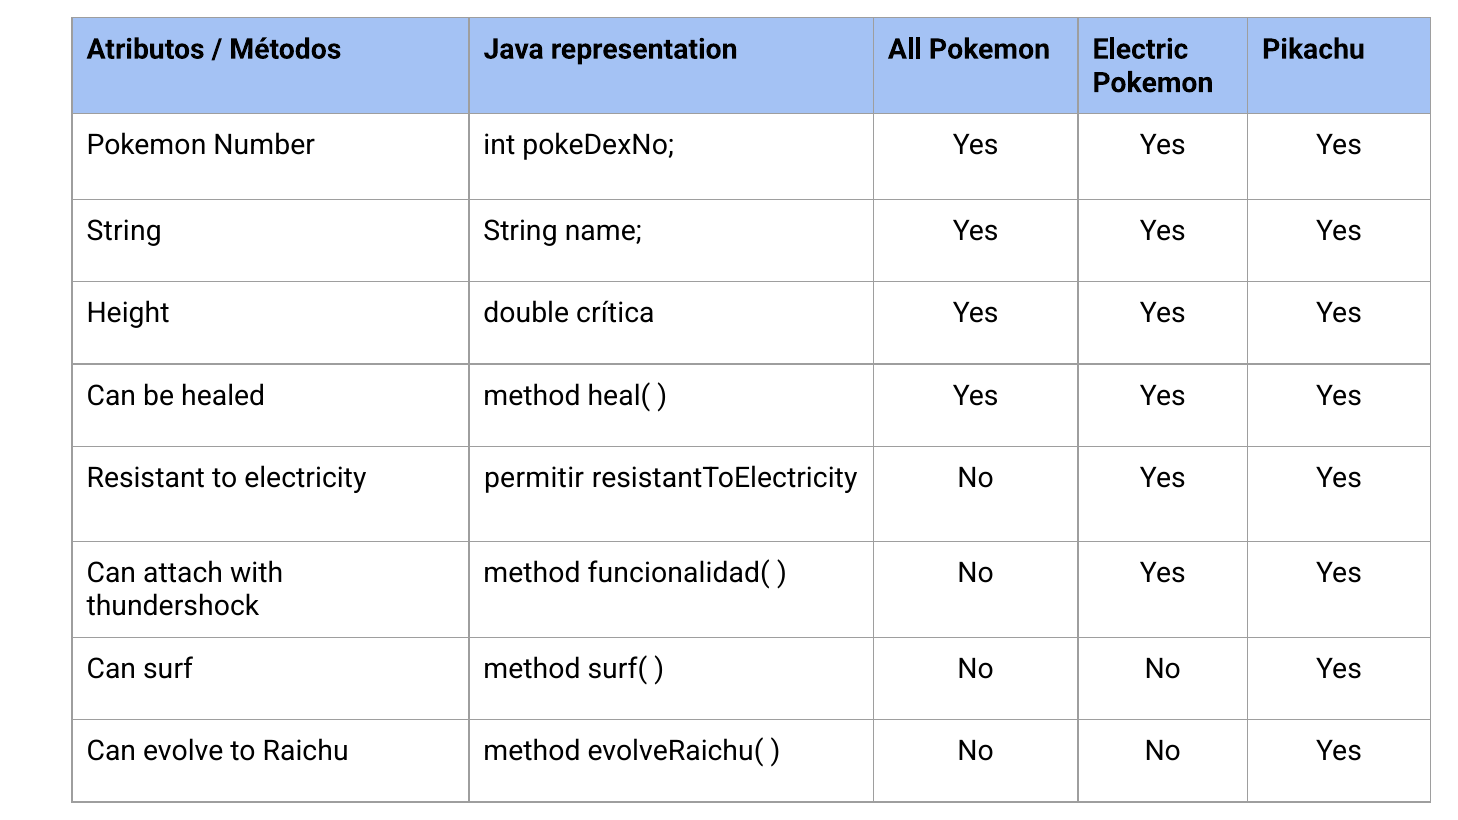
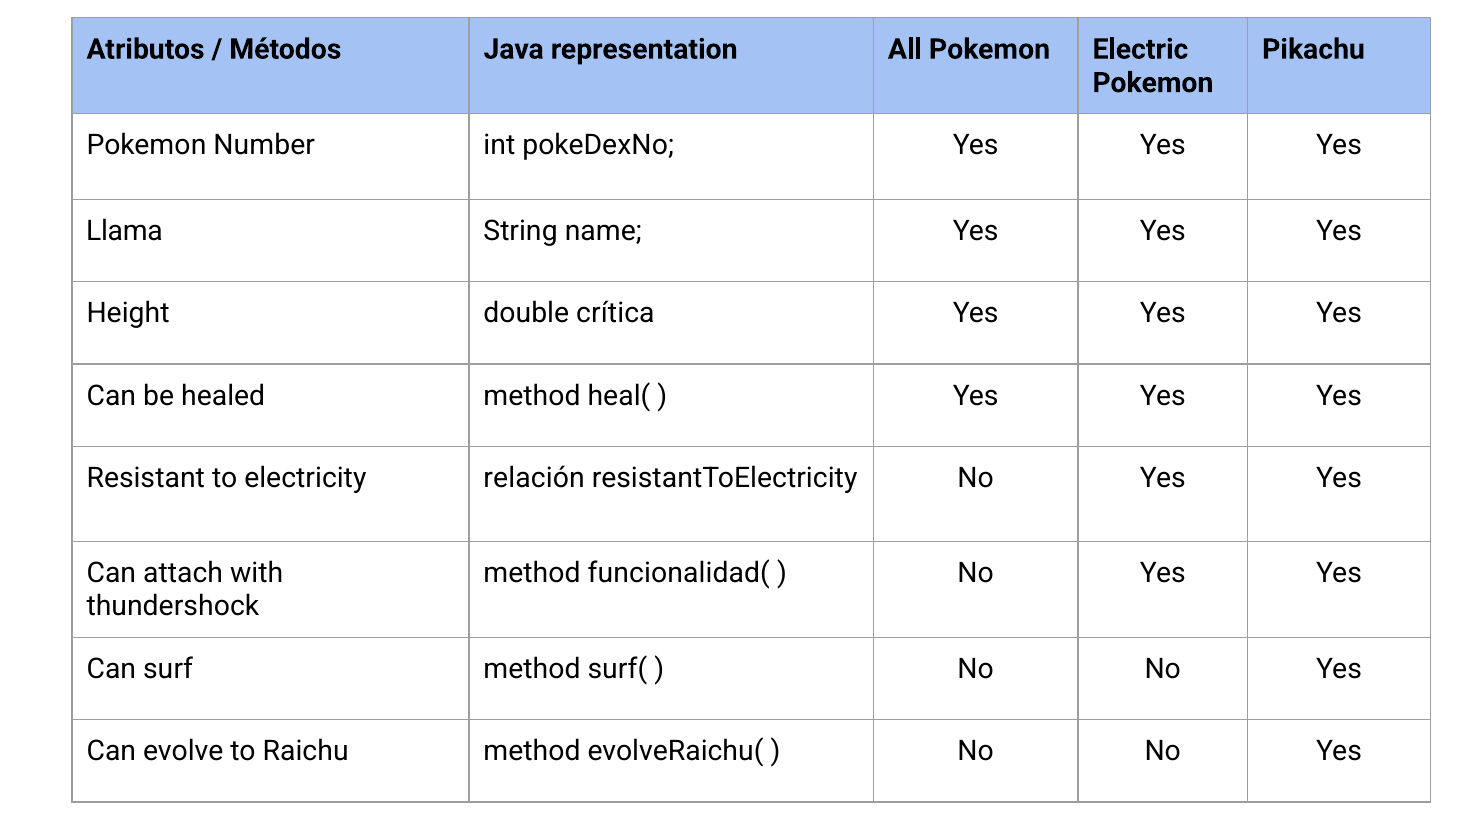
String: String -> Llama (124, 231)
permitir: permitir -> relación (534, 478)
